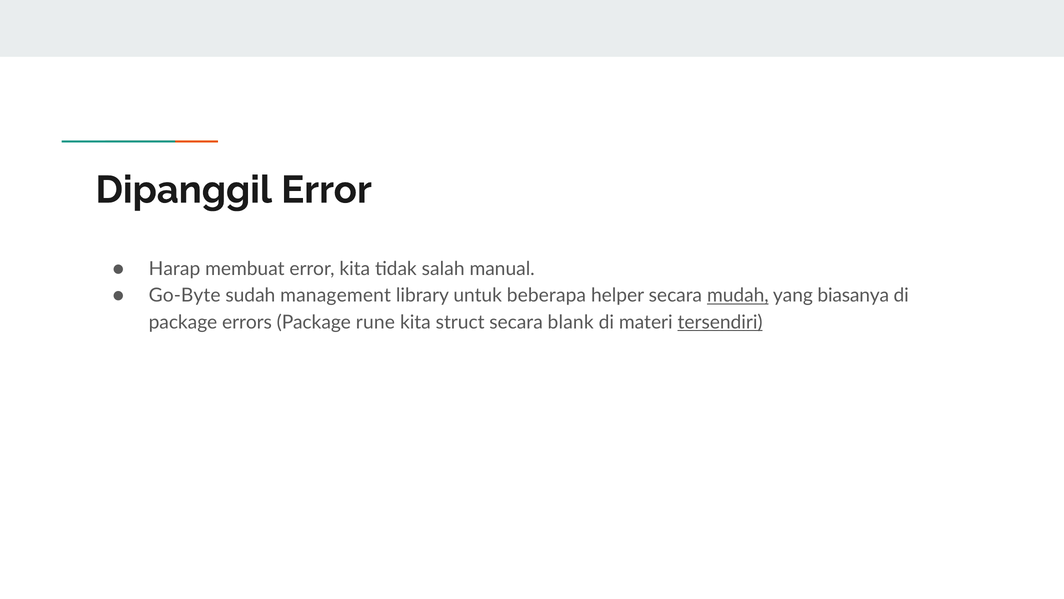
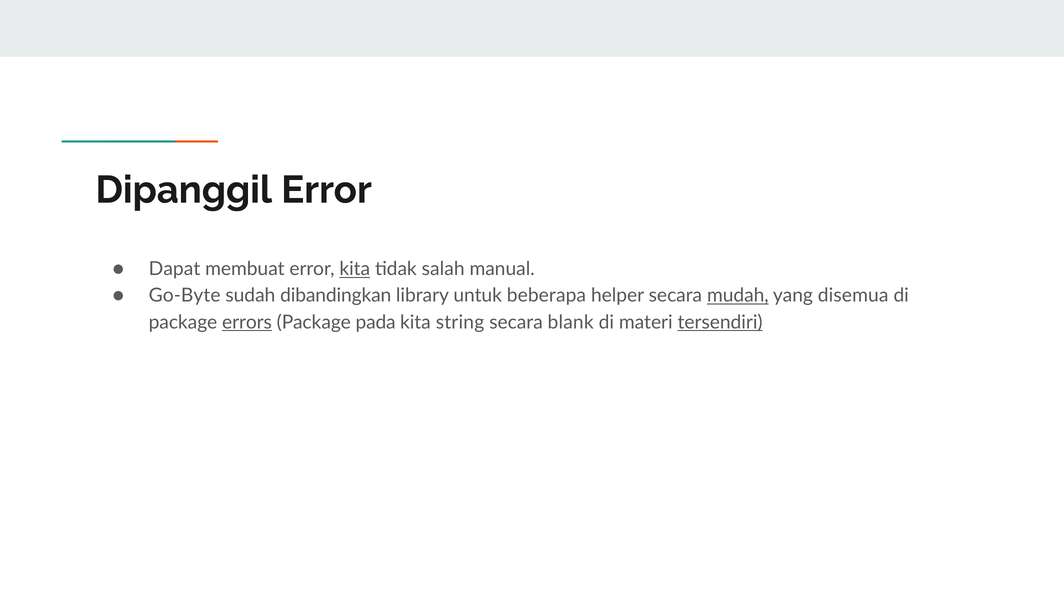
Harap: Harap -> Dapat (175, 269)
kita underline: none -> present (355, 269)
management: management -> dibandingkan (336, 295)
biasanya: biasanya -> disemua (853, 295)
errors underline: none -> present (247, 322)
rune: rune -> pada (376, 322)
struct: struct -> string (460, 322)
